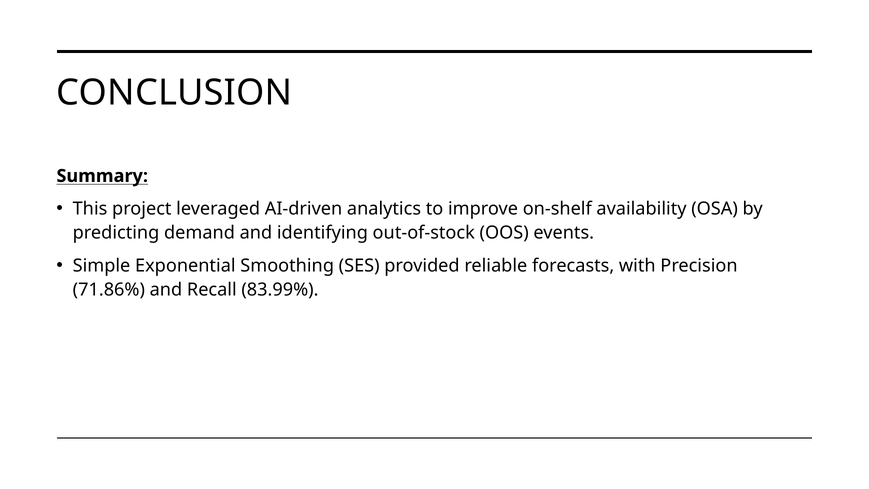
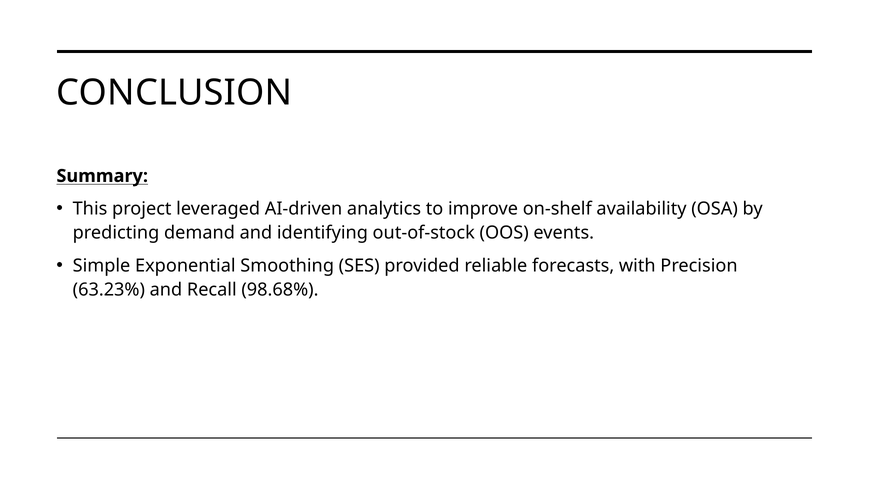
71.86%: 71.86% -> 63.23% (109, 290)
83.99%: 83.99% -> 98.68% (280, 290)
